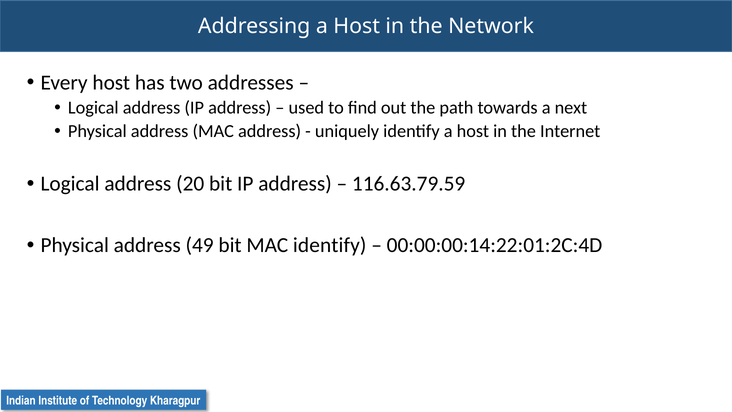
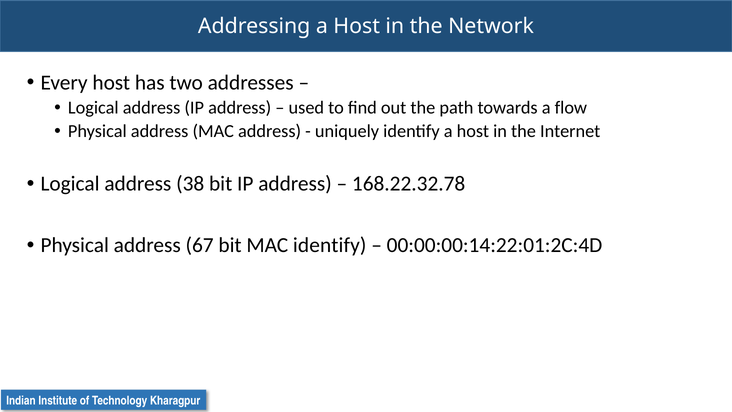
next: next -> flow (571, 108)
20: 20 -> 38 (190, 184)
116.63.79.59: 116.63.79.59 -> 168.22.32.78 (409, 184)
49: 49 -> 67 (200, 245)
